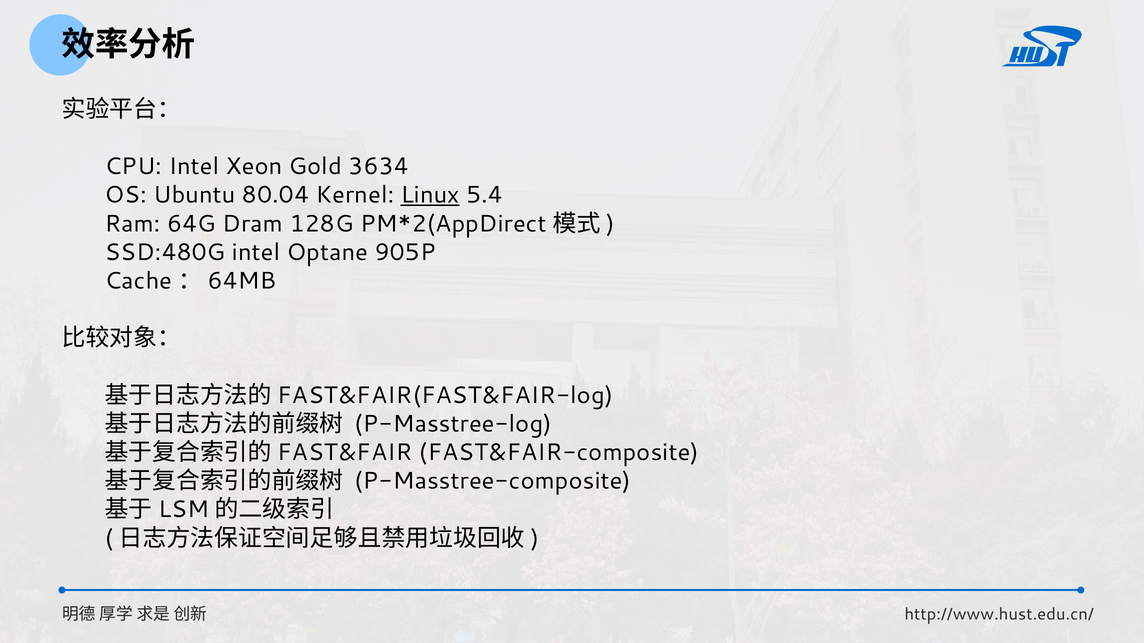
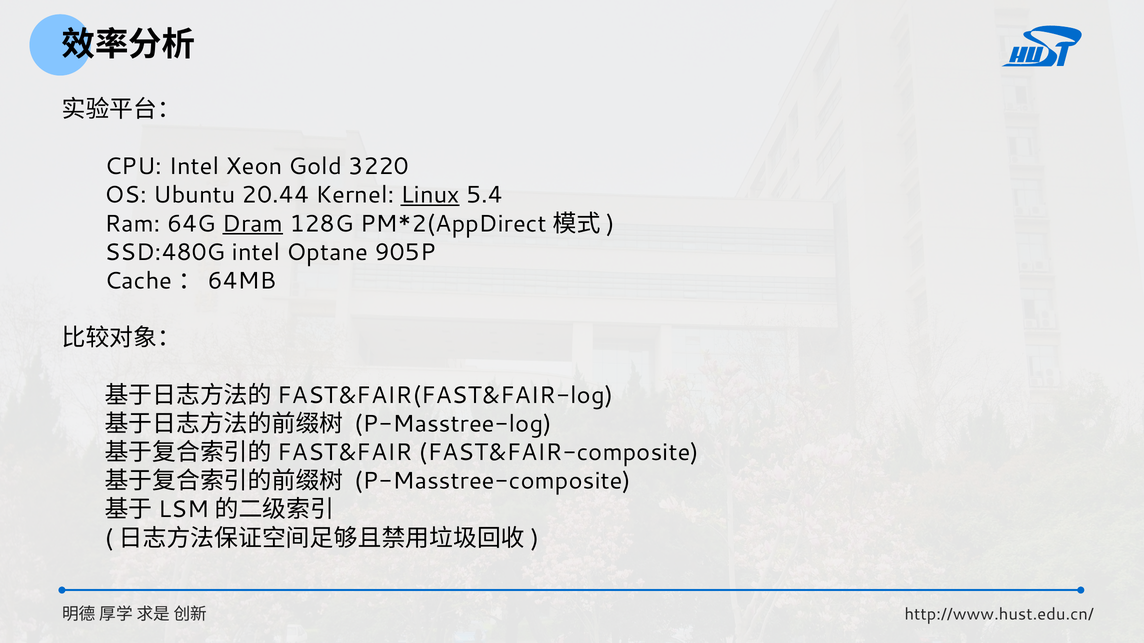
3634: 3634 -> 3220 (379, 167)
80.04: 80.04 -> 20.44 (276, 195)
Dram underline: none -> present (253, 224)
